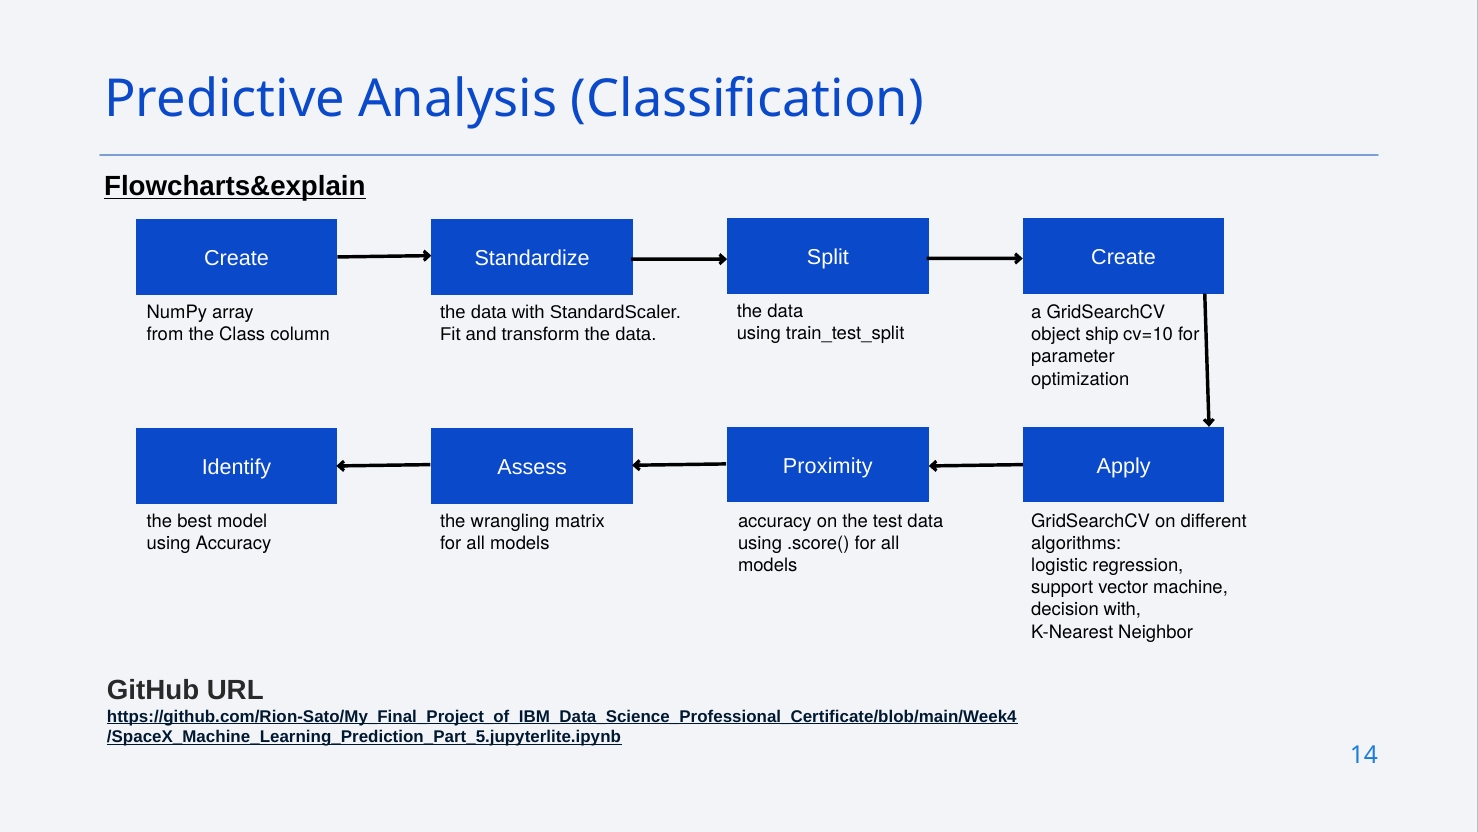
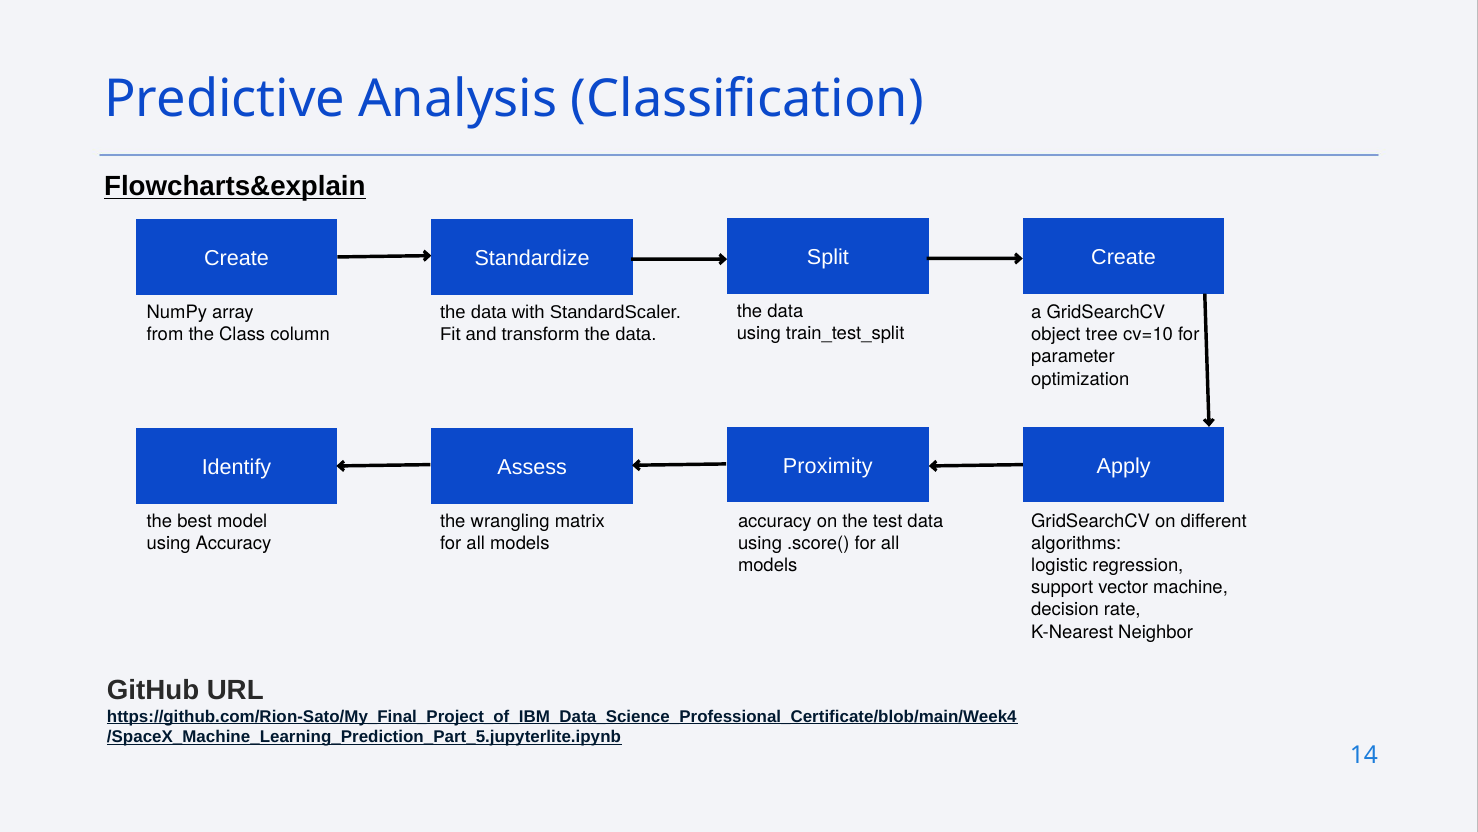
ship: ship -> tree (1102, 334)
decision with: with -> rate (1122, 609)
